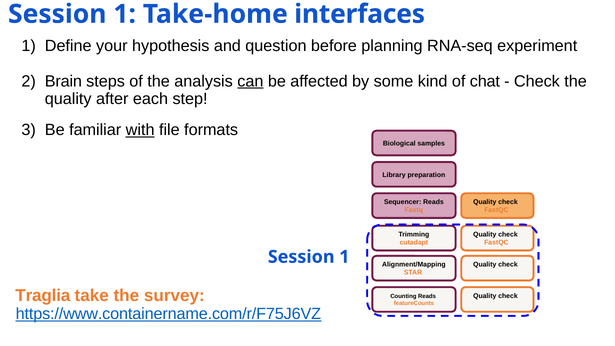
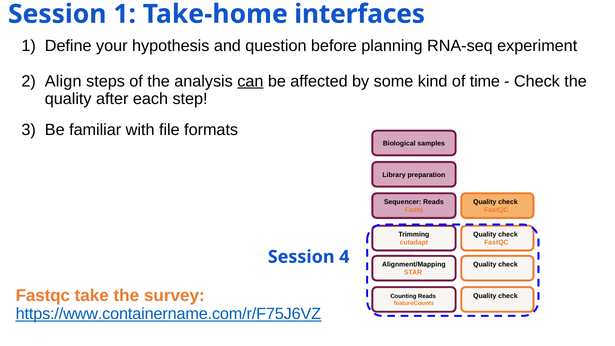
Brain: Brain -> Align (63, 81)
chat: chat -> time (485, 81)
with underline: present -> none (140, 130)
1: 1 -> 4 (344, 257)
Traglia: Traglia -> Fastqc (43, 296)
